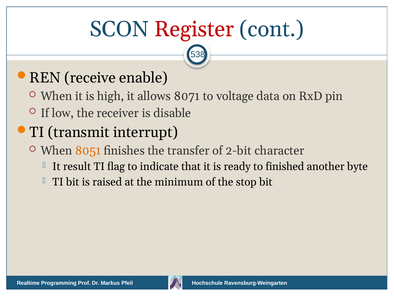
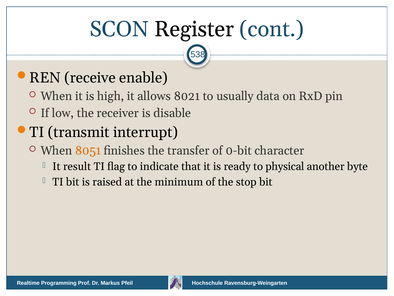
Register colour: red -> black (194, 29)
8071: 8071 -> 8021 (187, 96)
voltage: voltage -> usually (235, 96)
2-bit: 2-bit -> 0-bit (239, 150)
finished: finished -> physical (285, 166)
